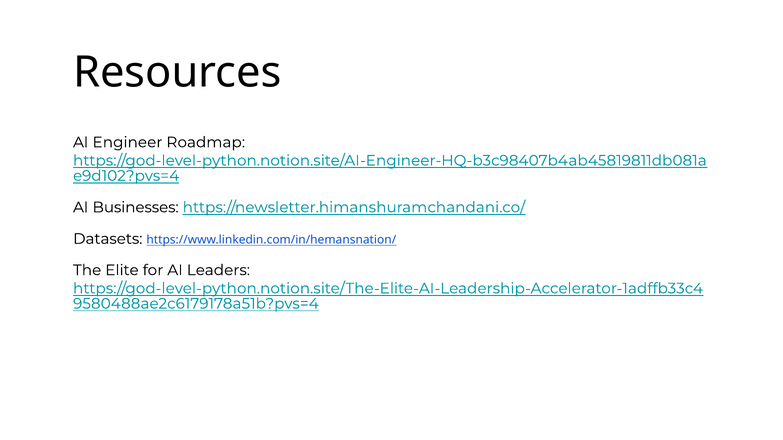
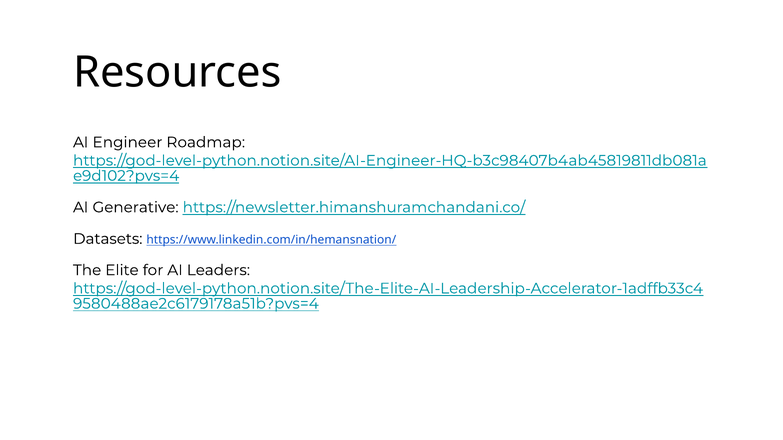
Businesses: Businesses -> Generative (136, 208)
